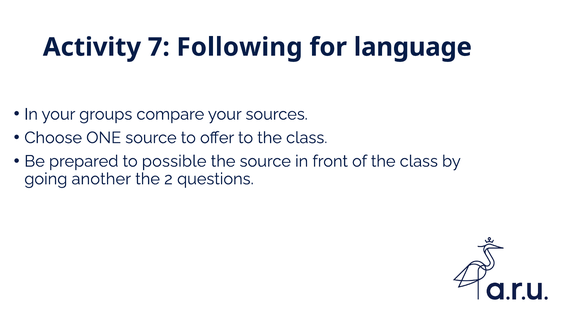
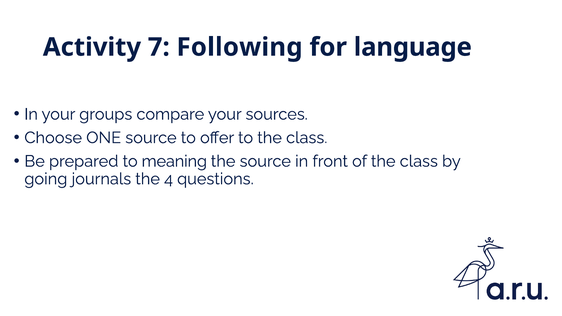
possible: possible -> meaning (174, 161)
another: another -> journals (101, 179)
2: 2 -> 4 (169, 179)
